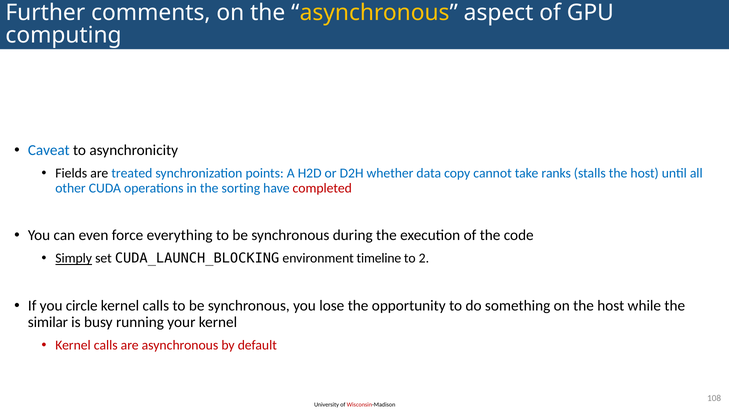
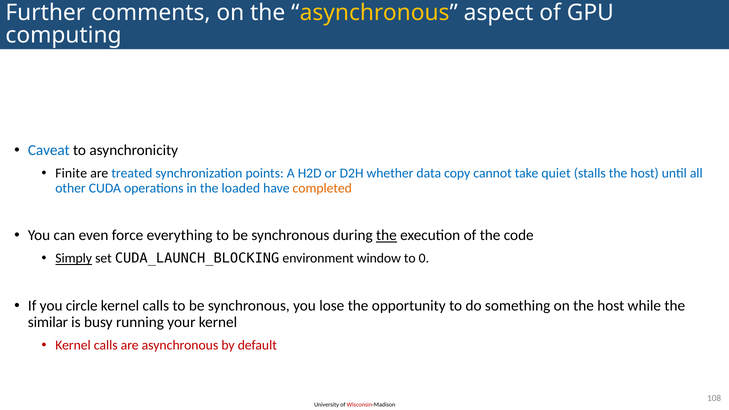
Fields: Fields -> Finite (71, 173)
ranks: ranks -> quiet (556, 173)
sorting: sorting -> loaded (241, 188)
completed colour: red -> orange (322, 188)
the underline: none -> present (386, 235)
timeline: timeline -> window (379, 259)
2: 2 -> 0 (424, 259)
